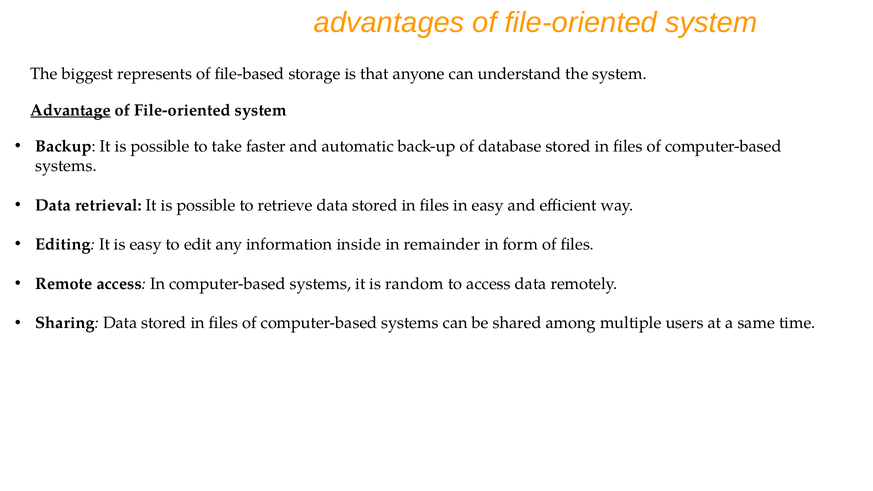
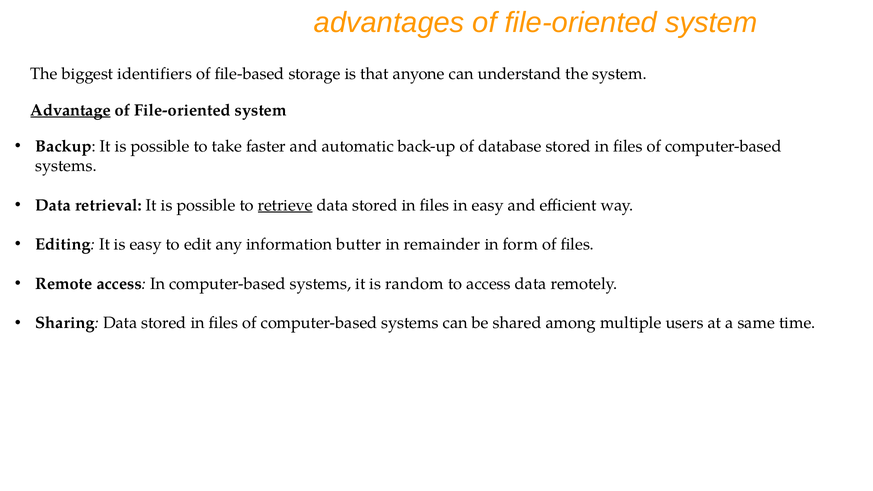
represents: represents -> identifiers (155, 74)
retrieve underline: none -> present (285, 205)
inside: inside -> butter (359, 244)
